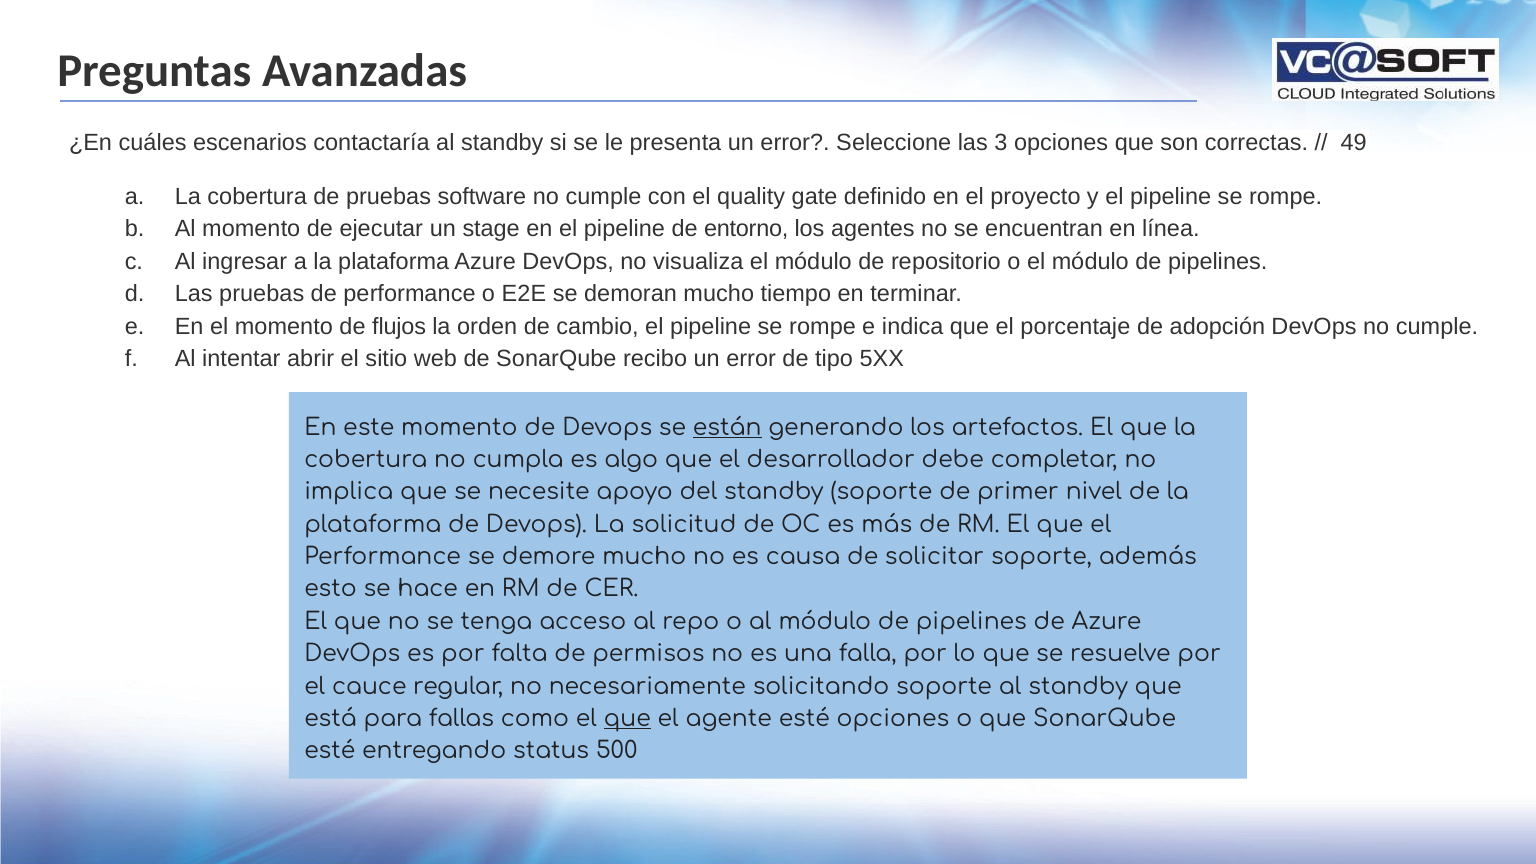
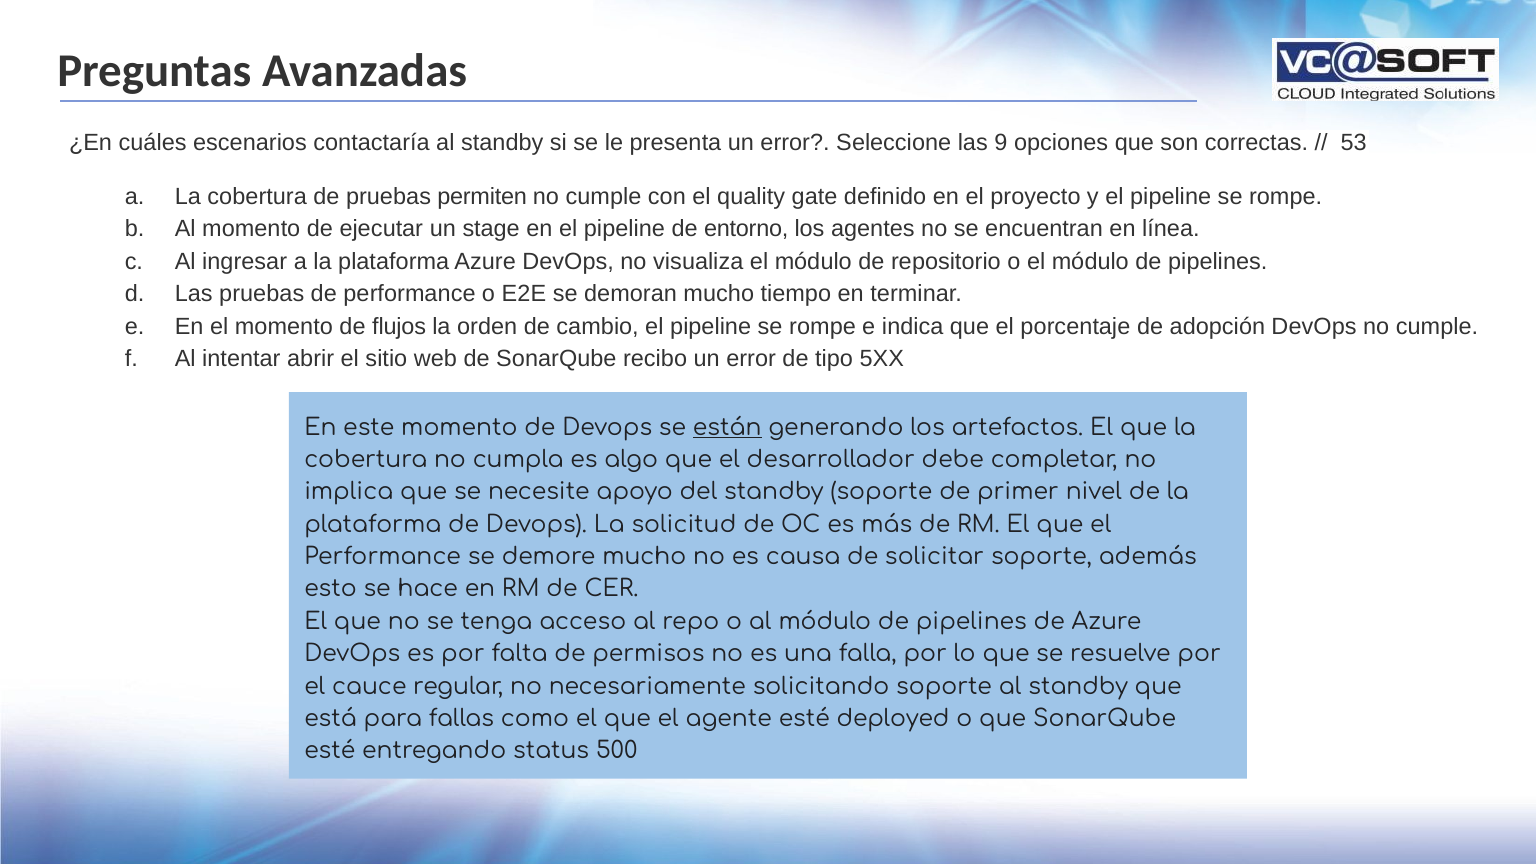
3: 3 -> 9 (1001, 143)
49: 49 -> 53 (1354, 143)
software: software -> permiten (482, 197)
que underline: present -> none (627, 719)
esté opciones: opciones -> deployed (893, 719)
